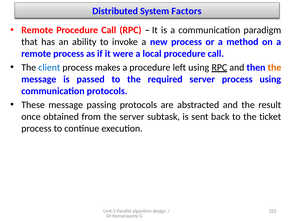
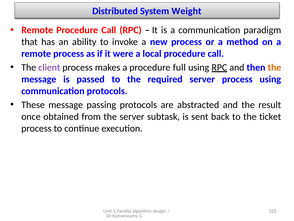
Factors: Factors -> Weight (186, 11)
client colour: blue -> purple (49, 67)
left: left -> full (179, 67)
